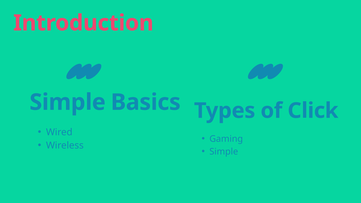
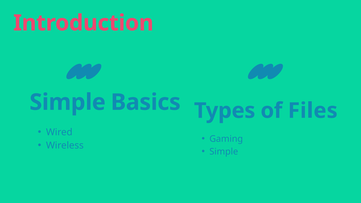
Click: Click -> Files (313, 111)
